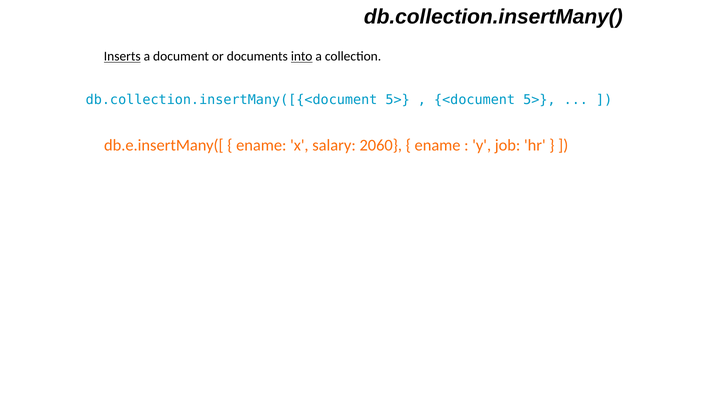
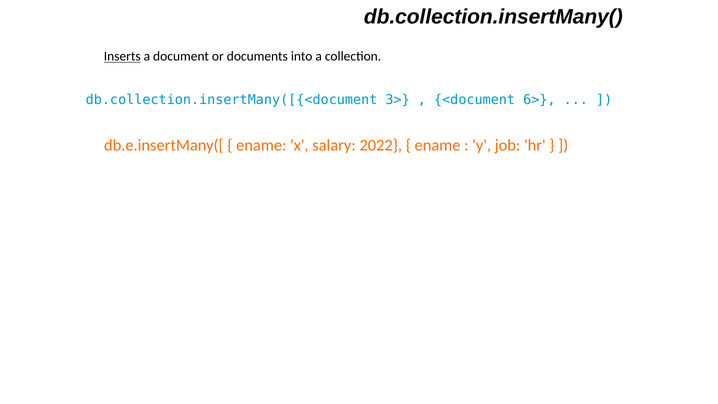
into underline: present -> none (302, 57)
db.collection.insertMany([{<document 5>: 5> -> 3> (398, 100)
<document 5>: 5> -> 6> (539, 100)
2060: 2060 -> 2022 (381, 145)
